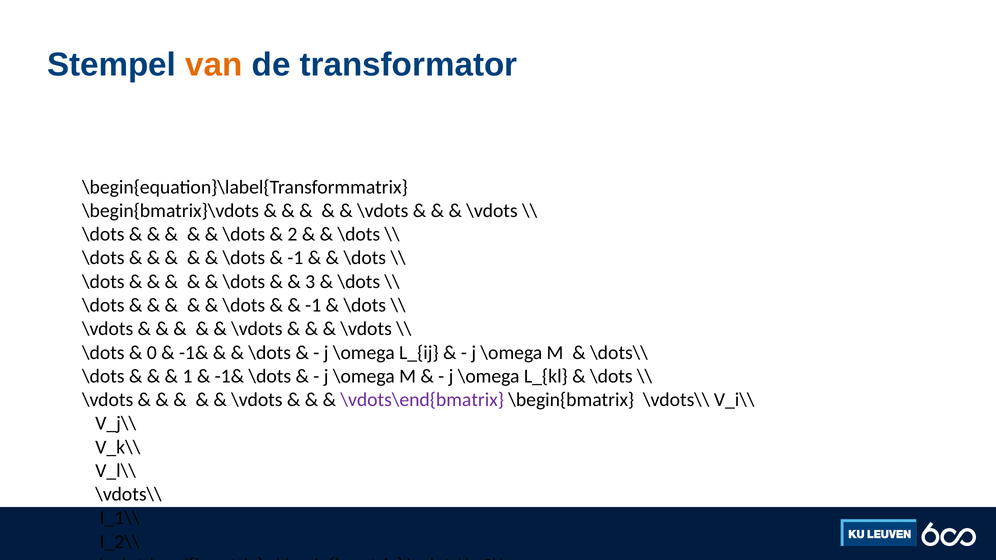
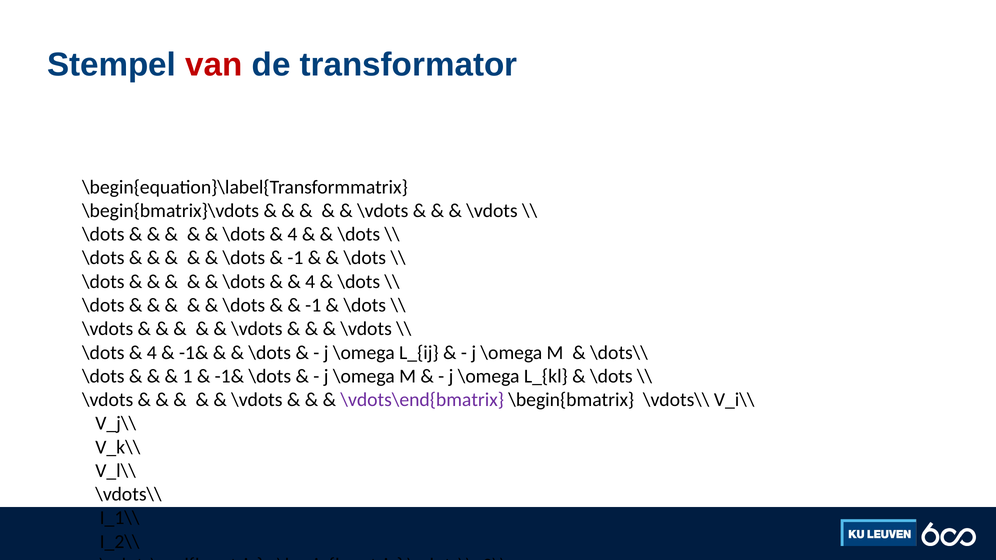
van colour: orange -> red (214, 65)
2: 2 -> 4 (292, 234)
3: 3 -> 4 (310, 282)
0: 0 -> 4 (152, 353)
